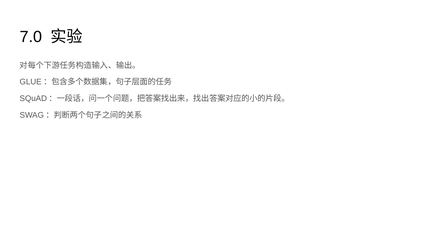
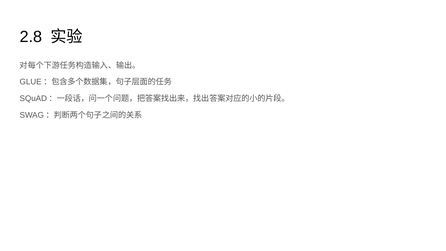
7.0: 7.0 -> 2.8 (31, 37)
